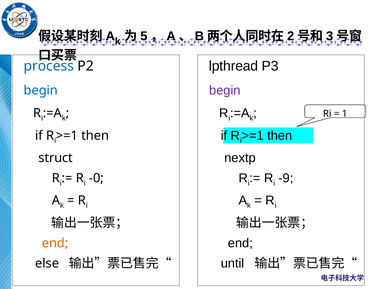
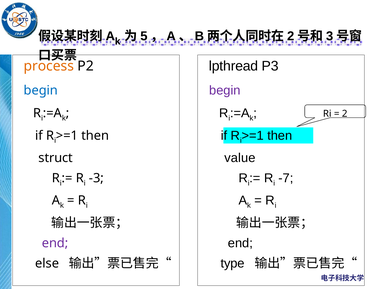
process colour: blue -> orange (49, 66)
1: 1 -> 2 (345, 114)
nextp: nextp -> value (240, 158)
-9: -9 -> -7 (286, 178)
-0: -0 -> -3 (96, 178)
end colour: orange -> purple (55, 243)
until: until -> type (233, 263)
